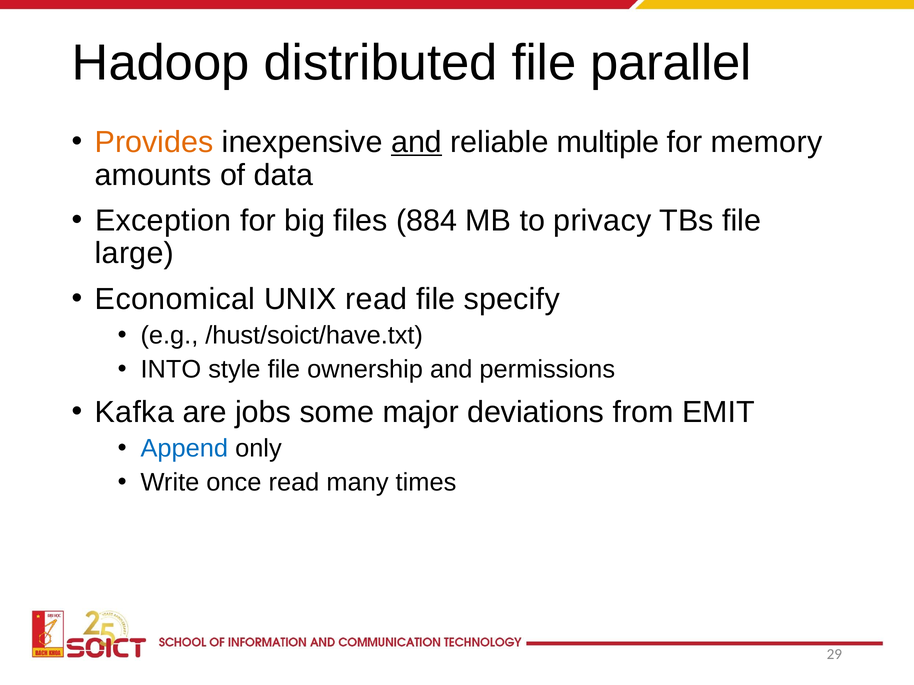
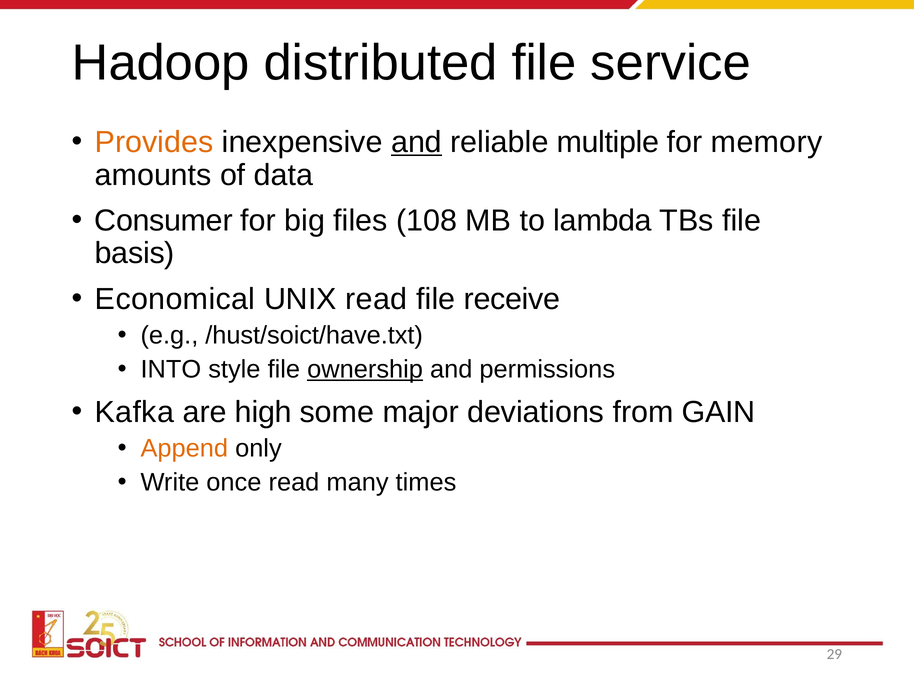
parallel: parallel -> service (671, 63)
Exception: Exception -> Consumer (164, 221)
884: 884 -> 108 (427, 221)
privacy: privacy -> lambda (603, 221)
large: large -> basis (135, 254)
specify: specify -> receive (512, 299)
ownership underline: none -> present (365, 369)
jobs: jobs -> high (263, 412)
EMIT: EMIT -> GAIN (719, 412)
Append colour: blue -> orange (184, 449)
